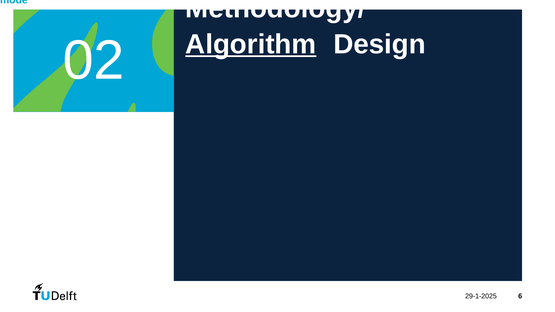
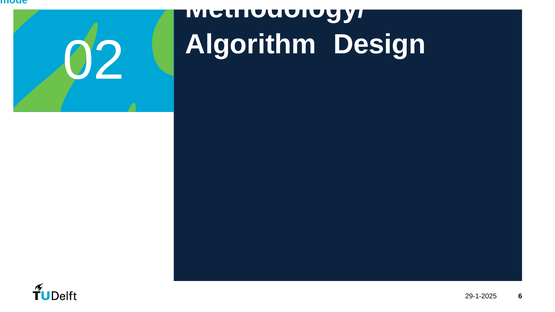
Algorithm underline: present -> none (251, 44)
